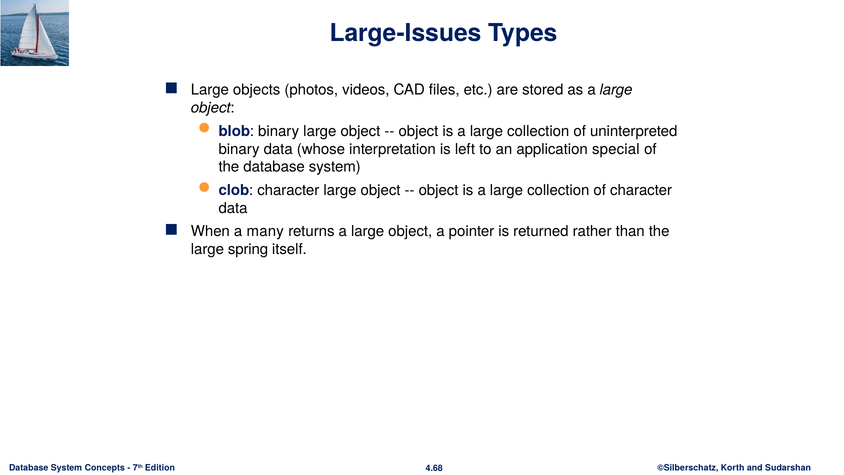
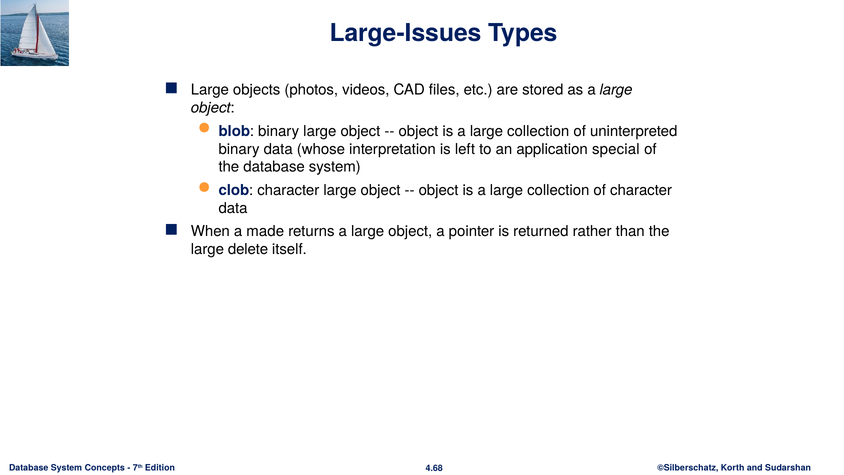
many: many -> made (265, 231)
spring: spring -> delete (248, 249)
